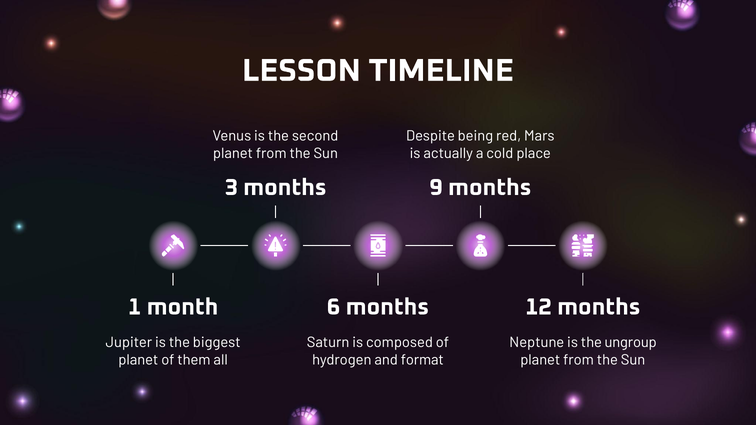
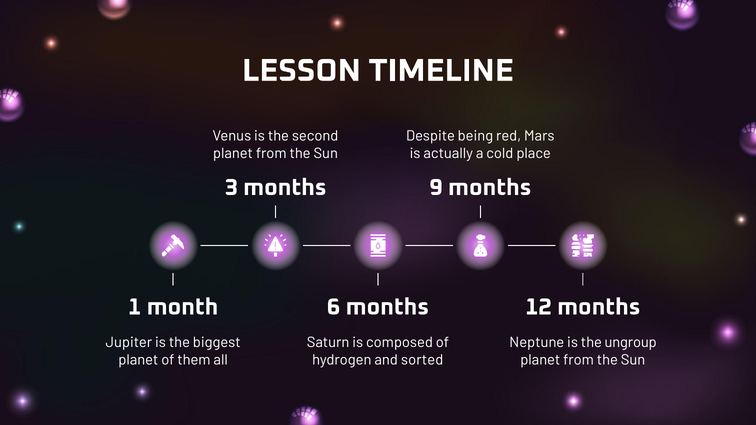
format: format -> sorted (422, 360)
